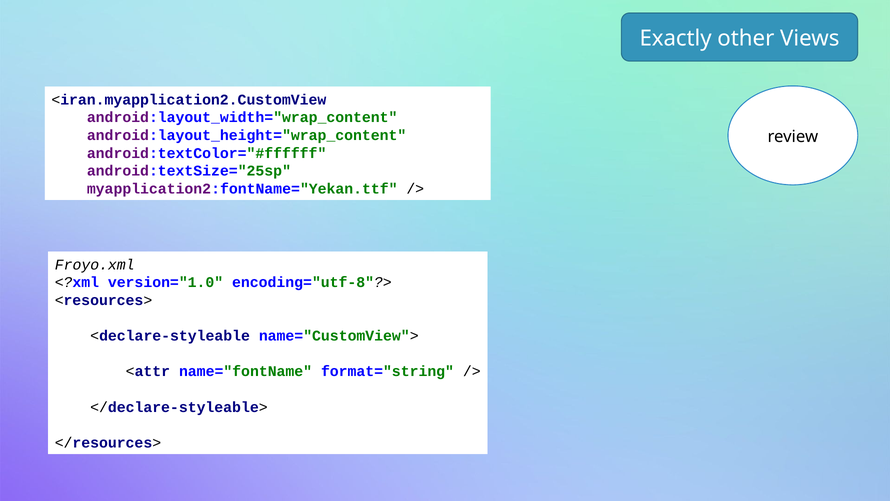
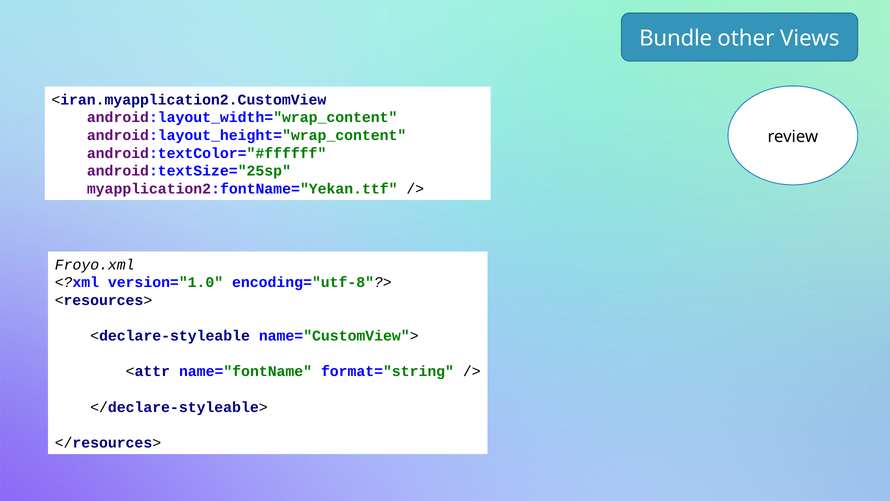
Exactly: Exactly -> Bundle (676, 39)
